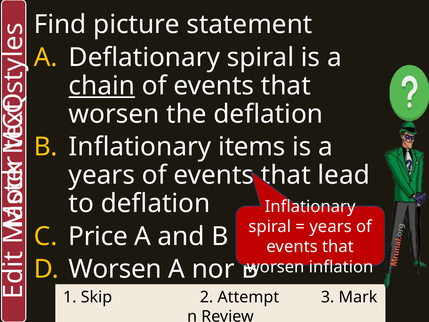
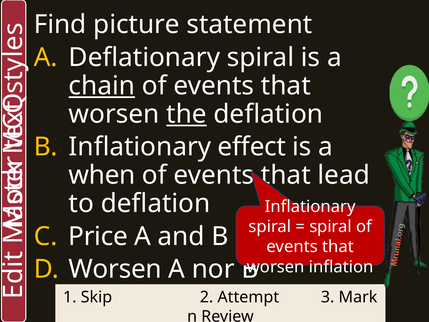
the underline: none -> present (186, 114)
items: items -> effect (252, 147)
years: years -> when (102, 175)
years: years -> spiral (331, 227)
